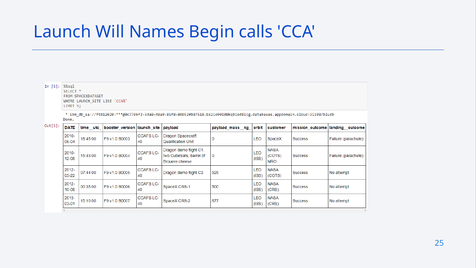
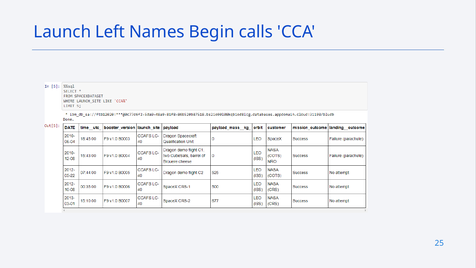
Will: Will -> Left (110, 32)
